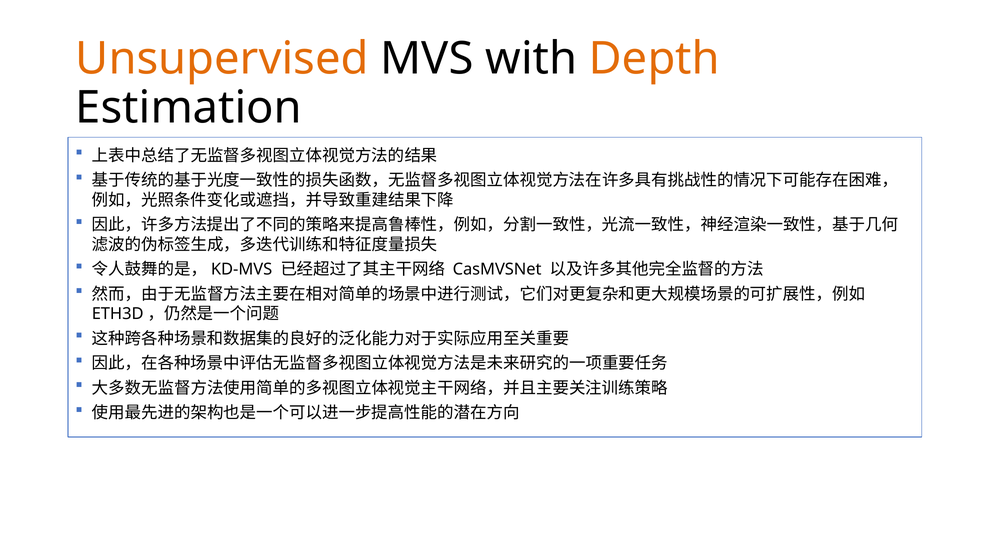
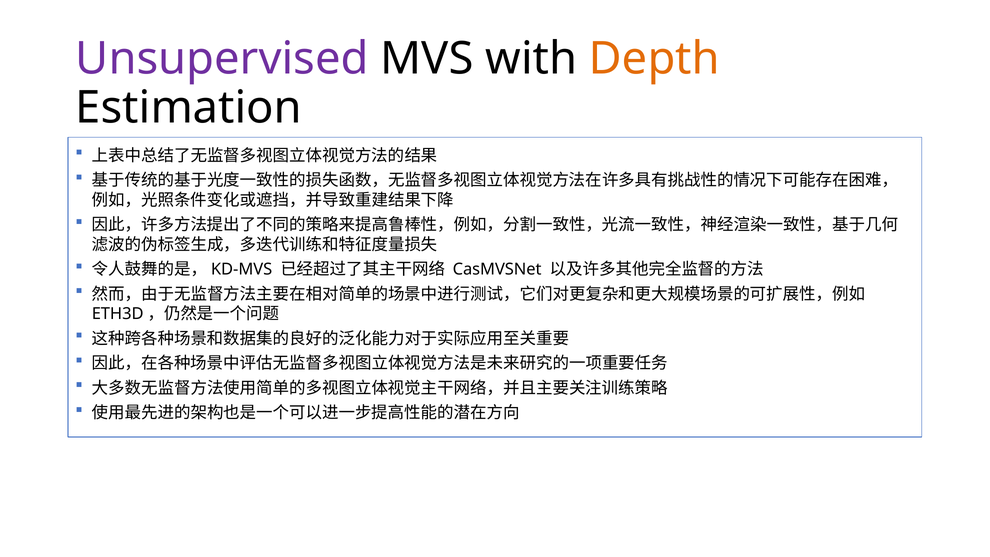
Unsupervised colour: orange -> purple (222, 59)
